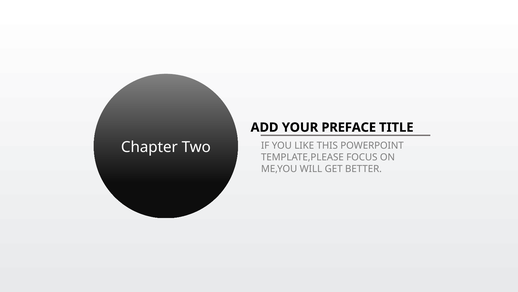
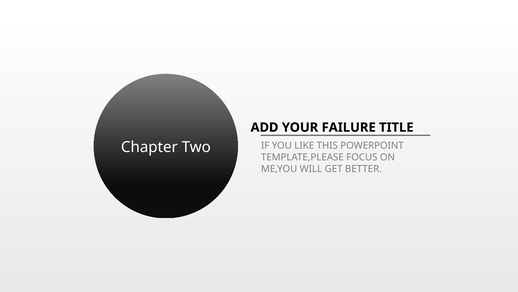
PREFACE: PREFACE -> FAILURE (349, 127)
